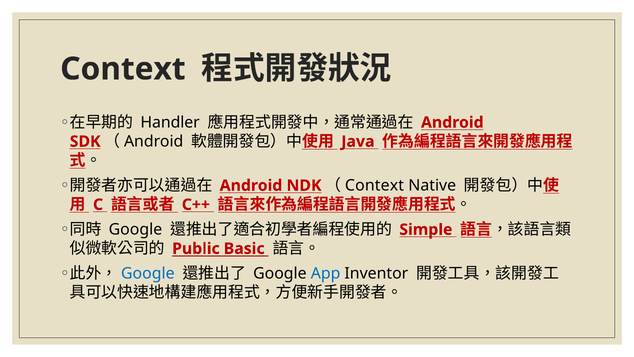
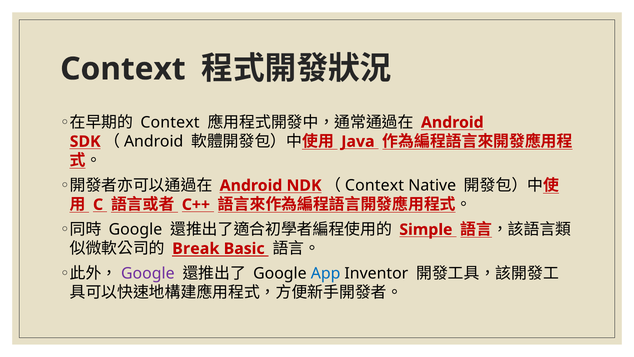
Handler: Handler -> Context (170, 122)
Public: Public -> Break (196, 248)
Google colour: blue -> purple (148, 273)
